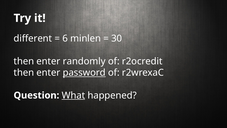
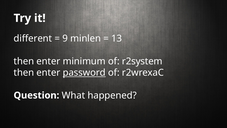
6: 6 -> 9 (65, 38)
30: 30 -> 13 (117, 38)
randomly: randomly -> minimum (84, 61)
r2ocredit: r2ocredit -> r2system (142, 61)
What underline: present -> none (73, 95)
